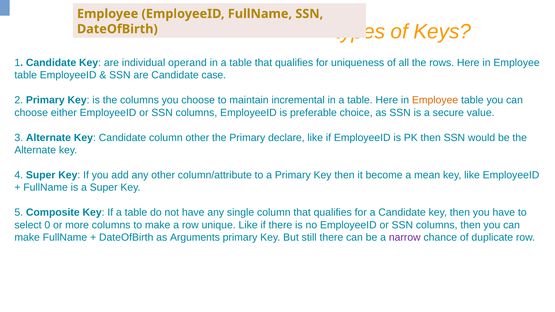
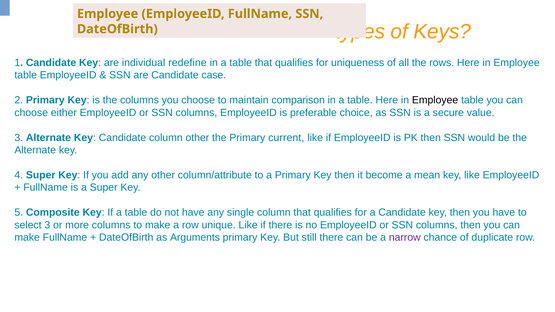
operand: operand -> redefine (187, 63)
incremental: incremental -> comparison (298, 100)
Employee colour: orange -> black (435, 100)
declare: declare -> current (286, 138)
select 0: 0 -> 3 (47, 225)
